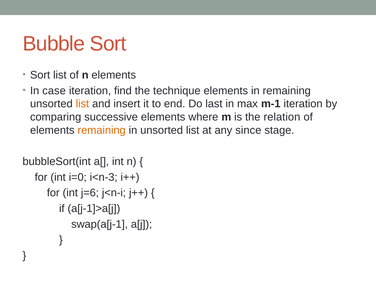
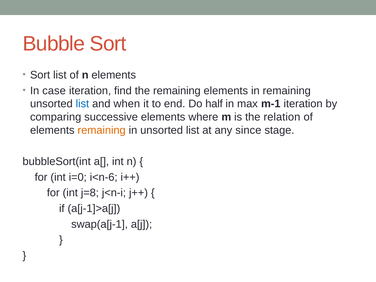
the technique: technique -> remaining (177, 91)
list colour: orange -> blue (82, 104)
insert: insert -> when (127, 104)
last: last -> half (214, 104)
i<n-3: i<n-3 -> i<n-6 (104, 177)
j=6: j=6 -> j=8 (90, 193)
